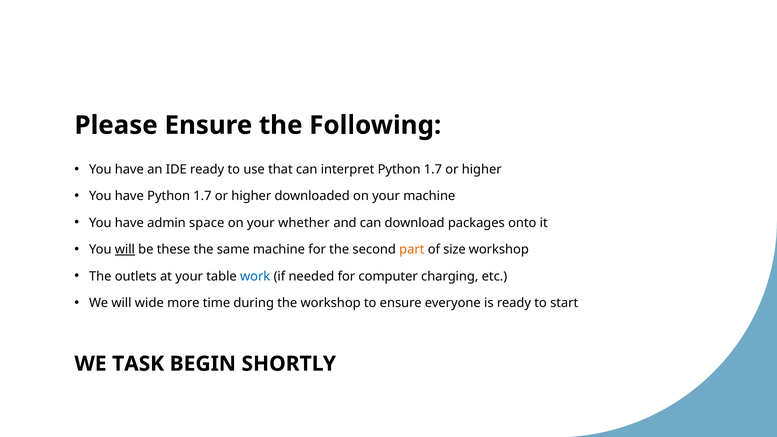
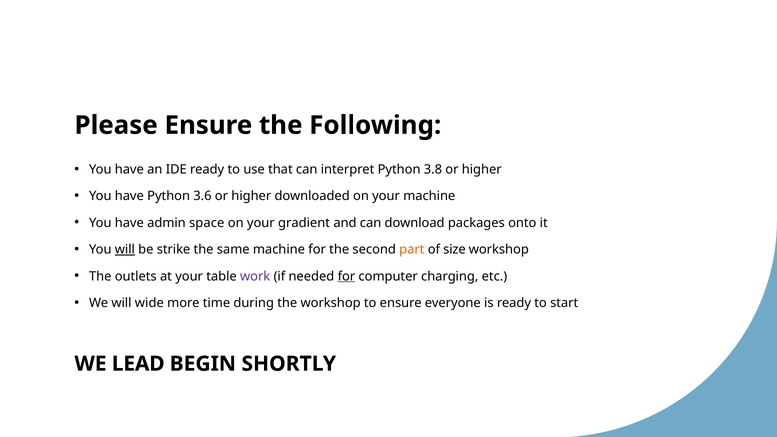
interpret Python 1.7: 1.7 -> 3.8 (433, 169)
have Python 1.7: 1.7 -> 3.6 (202, 196)
whether: whether -> gradient (304, 223)
these: these -> strike (174, 250)
work colour: blue -> purple (255, 276)
for underline: none -> present (346, 276)
TASK: TASK -> LEAD (138, 364)
